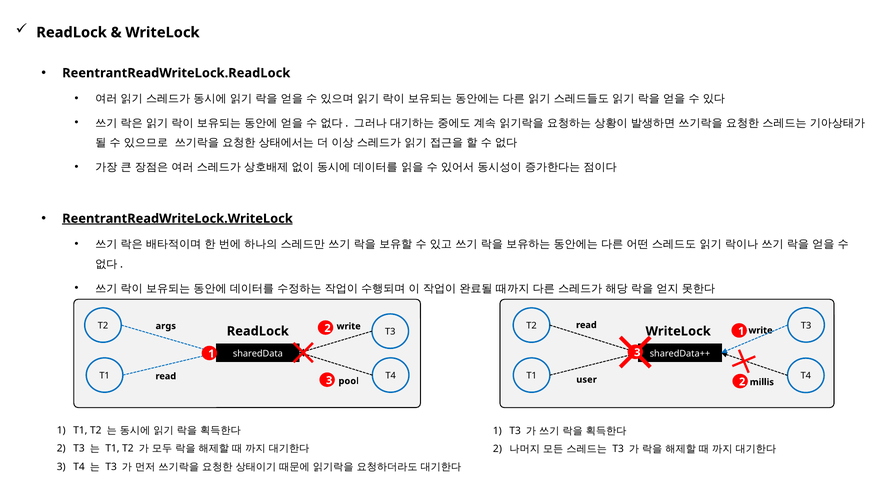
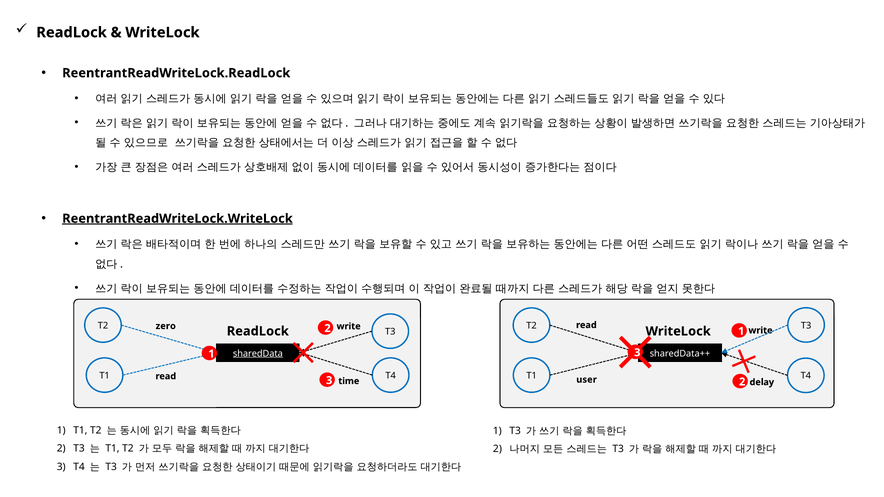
args: args -> zero (166, 326)
sharedData underline: none -> present (258, 354)
pool: pool -> time (349, 381)
millis: millis -> delay (762, 382)
